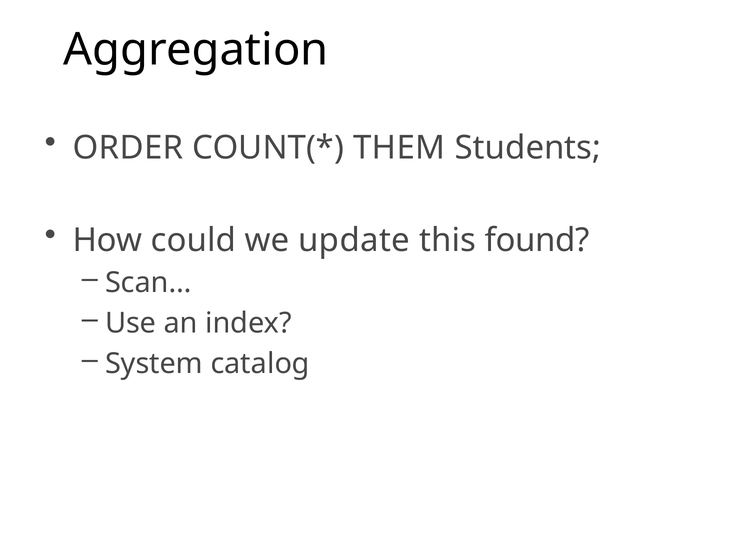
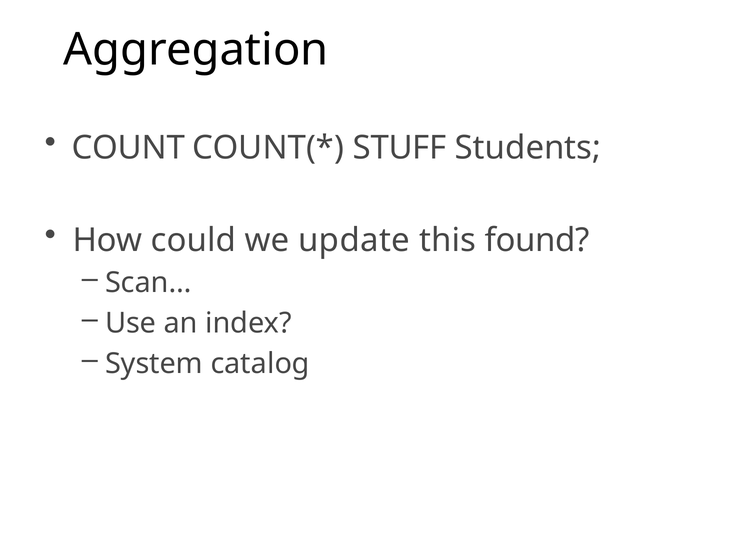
ORDER: ORDER -> COUNT (128, 148)
THEM: THEM -> STUFF (400, 148)
